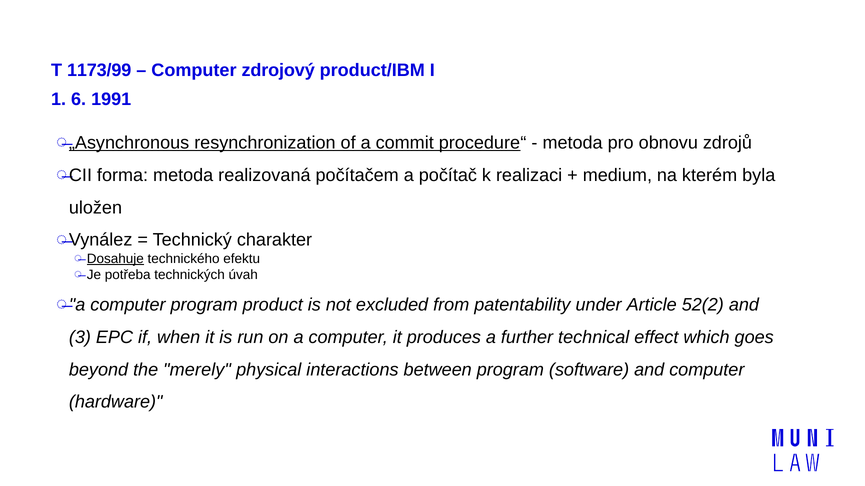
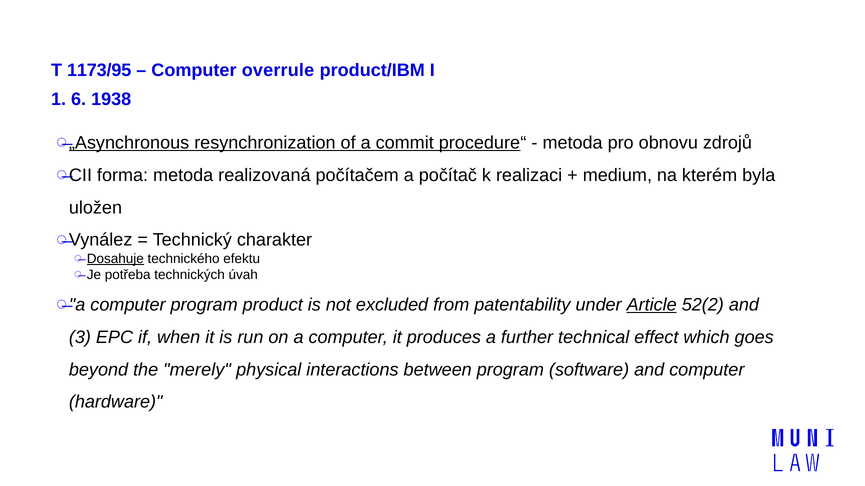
1173/99: 1173/99 -> 1173/95 (99, 70)
zdrojový: zdrojový -> overrule (278, 70)
1991: 1991 -> 1938 (111, 99)
Article underline: none -> present (652, 305)
